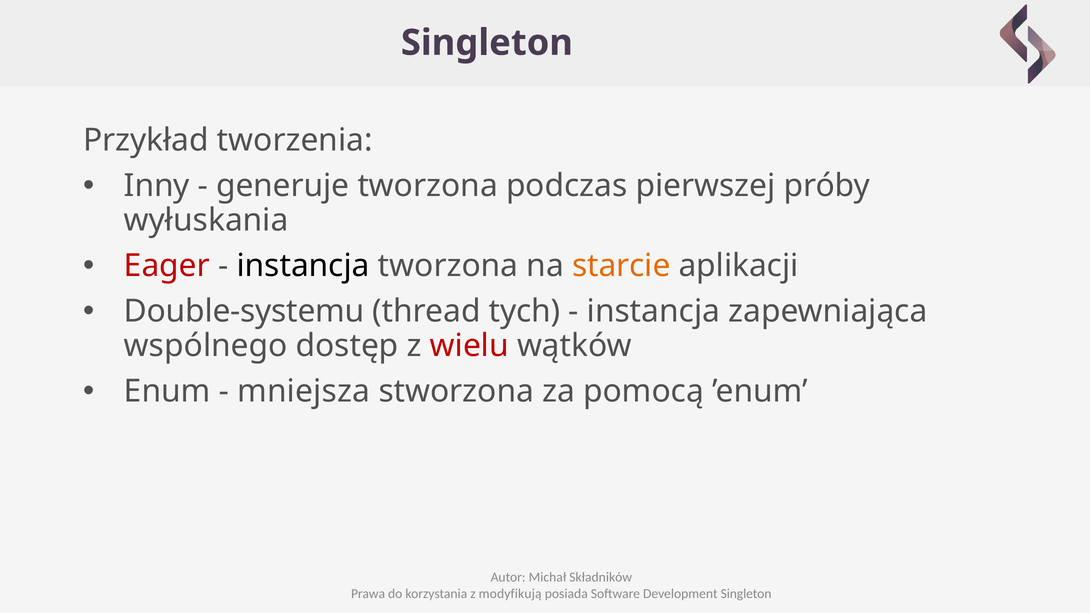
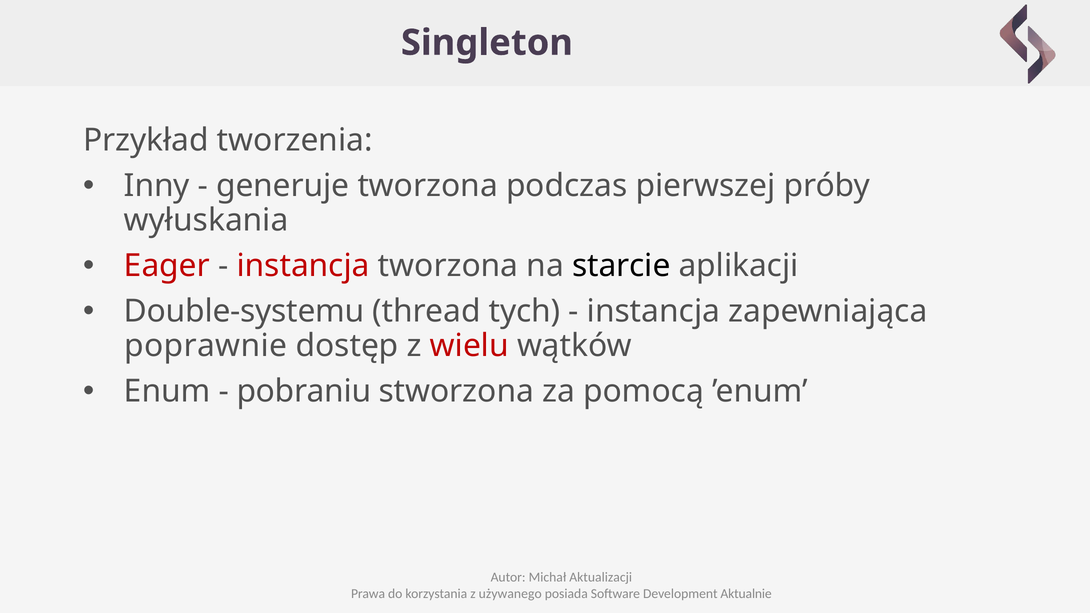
instancja colour: black -> red (303, 266)
starcie colour: orange -> black (621, 266)
wspólnego: wspólnego -> poprawnie (206, 346)
mniejsza: mniejsza -> pobraniu (304, 391)
Składników: Składników -> Aktualizacji (601, 577)
modyfikują: modyfikują -> używanego (510, 594)
Development Singleton: Singleton -> Aktualnie (746, 594)
